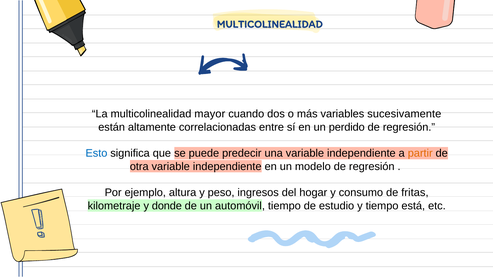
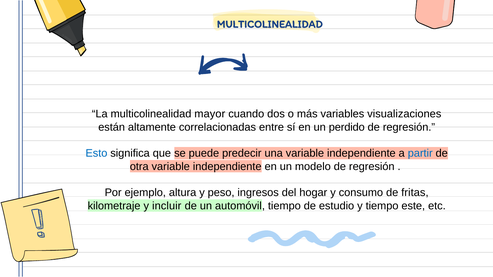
sucesivamente: sucesivamente -> visualizaciones (404, 114)
partir colour: orange -> blue (420, 153)
donde: donde -> incluir (167, 206)
está: está -> este (413, 206)
